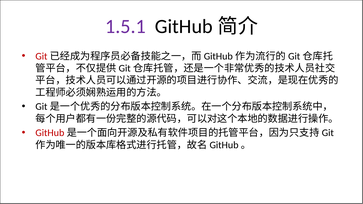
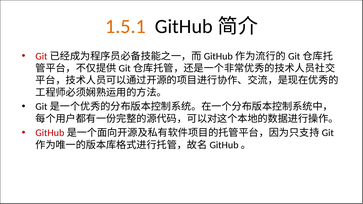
1.5.1 colour: purple -> orange (125, 27)
